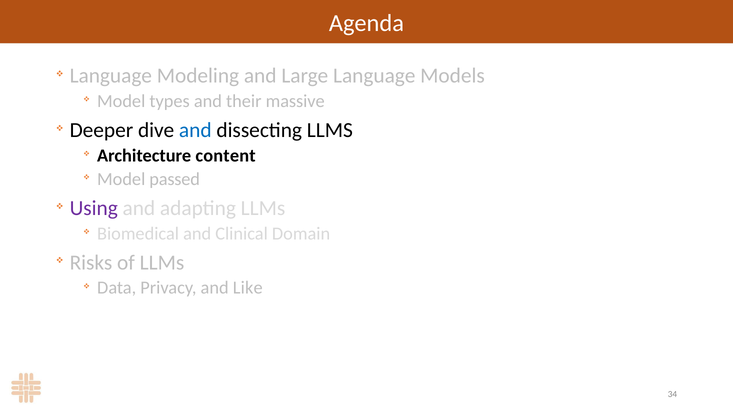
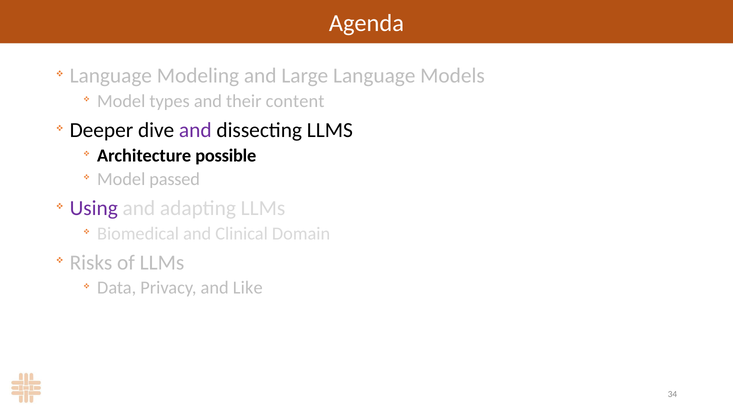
massive: massive -> content (295, 101)
and colour: blue -> purple (195, 130)
content: content -> possible (226, 155)
